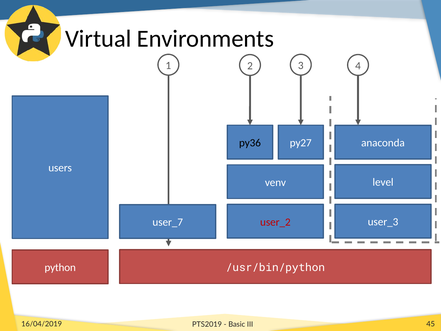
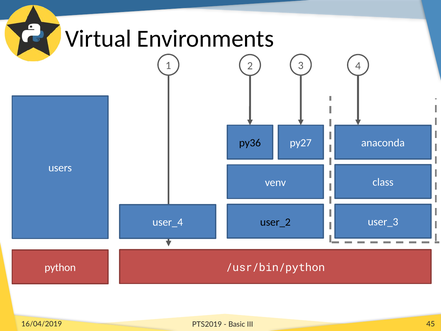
level: level -> class (383, 182)
user_2 colour: red -> black (275, 222)
user_7: user_7 -> user_4 (168, 222)
